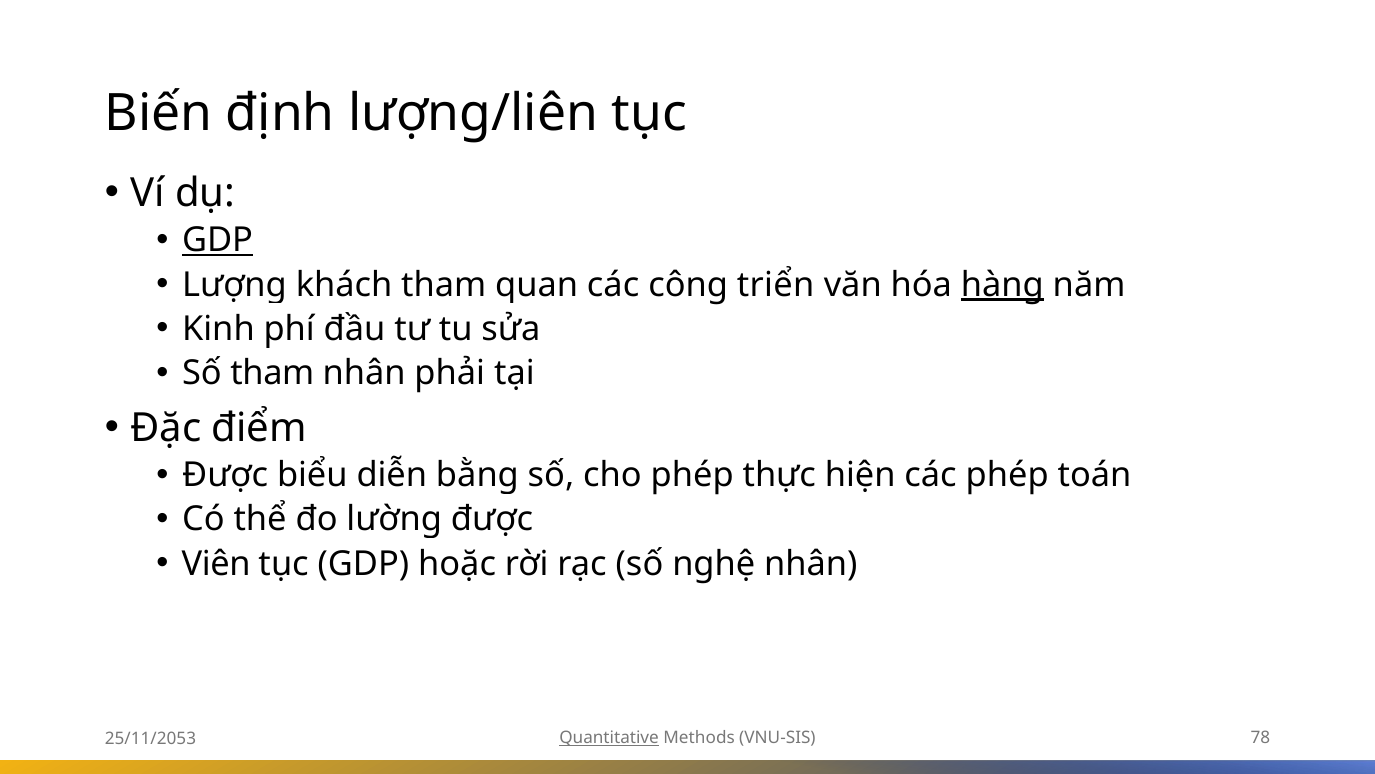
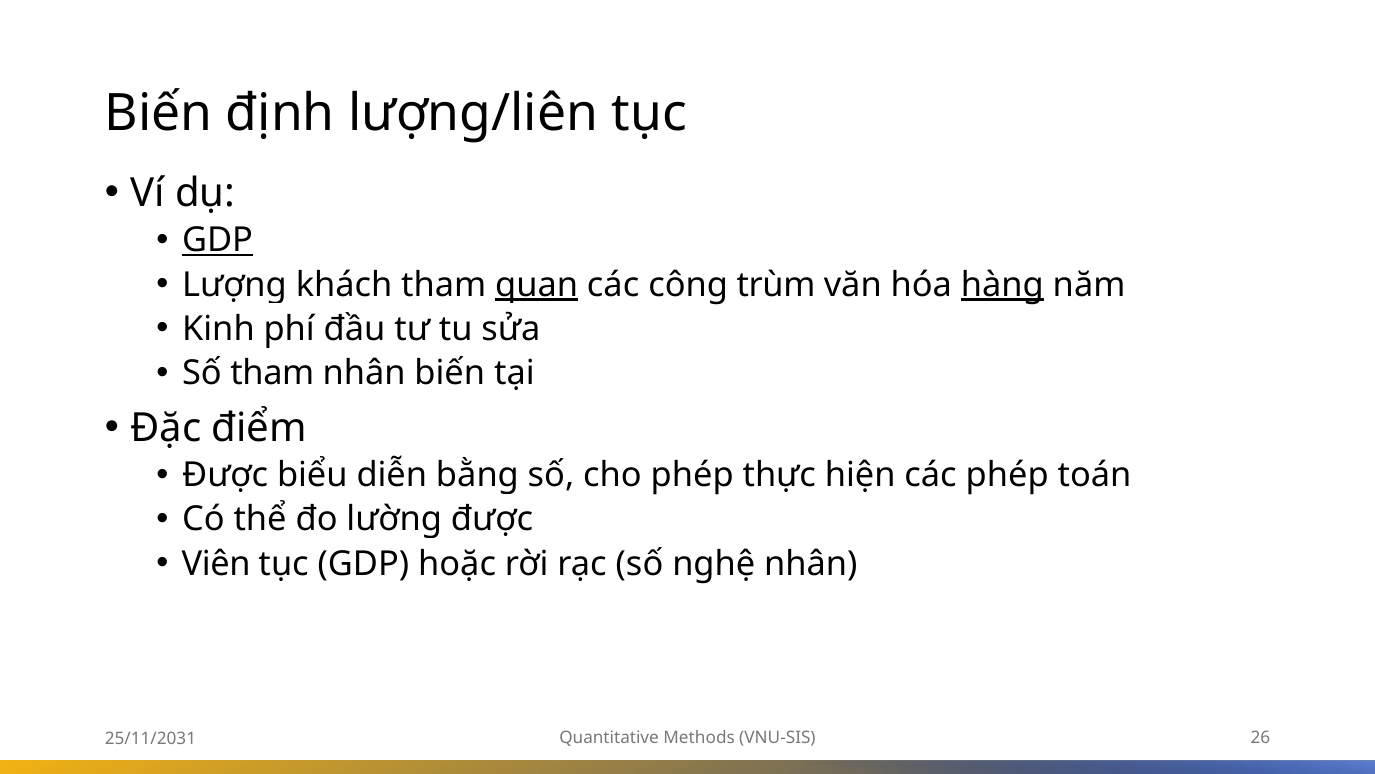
quan underline: none -> present (537, 284)
triển: triển -> trùm (776, 284)
nhân phải: phải -> biến (450, 373)
Quantitative underline: present -> none (609, 737)
78: 78 -> 26 (1260, 737)
25/11/2053: 25/11/2053 -> 25/11/2031 (150, 739)
